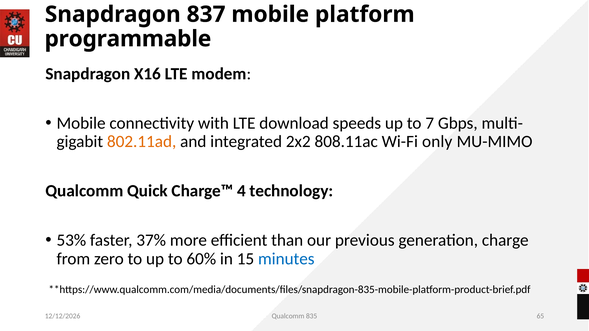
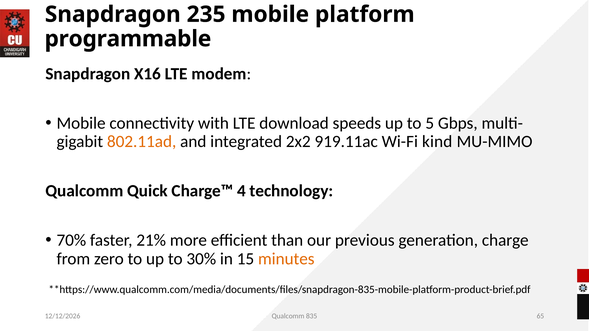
837: 837 -> 235 (206, 14)
7: 7 -> 5 (430, 123)
808.11ac: 808.11ac -> 919.11ac (346, 142)
only: only -> kind (437, 142)
53%: 53% -> 70% (71, 241)
37%: 37% -> 21% (151, 241)
60%: 60% -> 30% (201, 259)
minutes colour: blue -> orange (286, 259)
